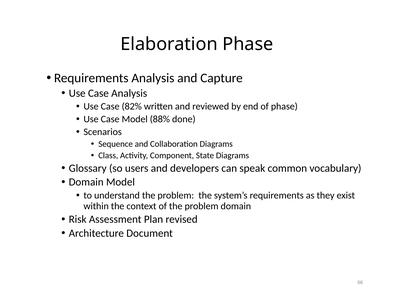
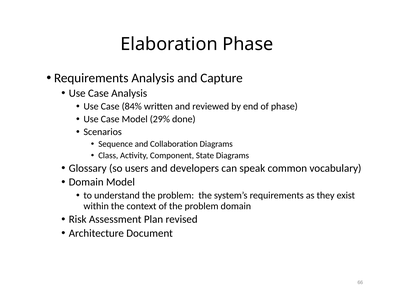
82%: 82% -> 84% (132, 106)
88%: 88% -> 29% (160, 119)
